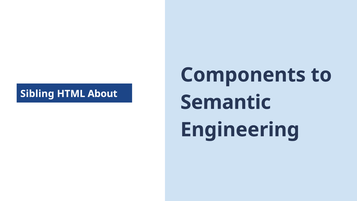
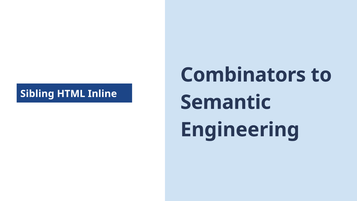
Components: Components -> Combinators (243, 75)
About: About -> Inline (102, 94)
